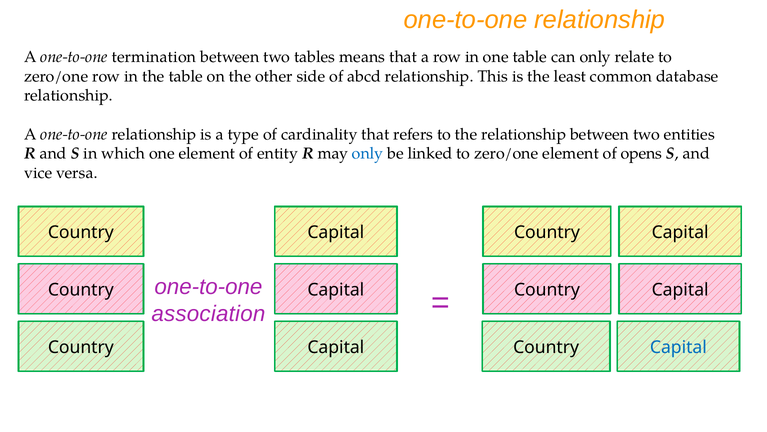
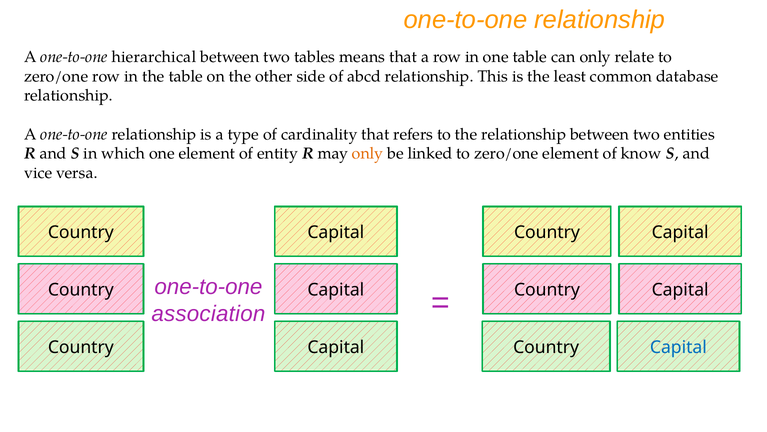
termination: termination -> hierarchical (154, 57)
only colour: blue -> orange (368, 153)
opens: opens -> know (641, 153)
